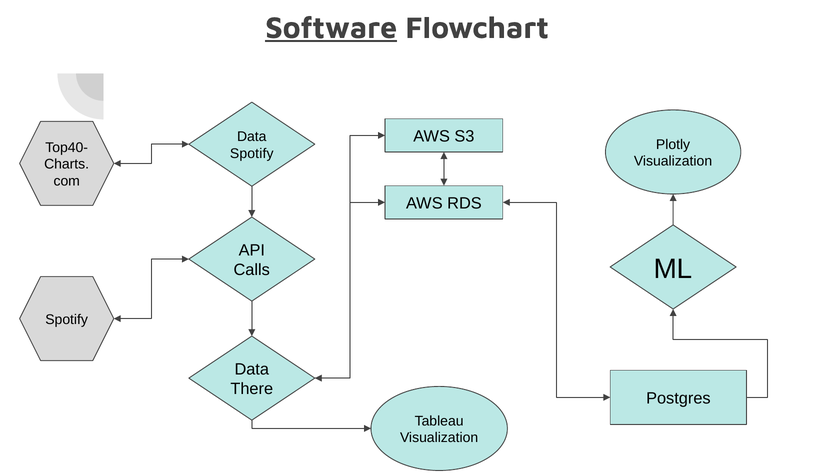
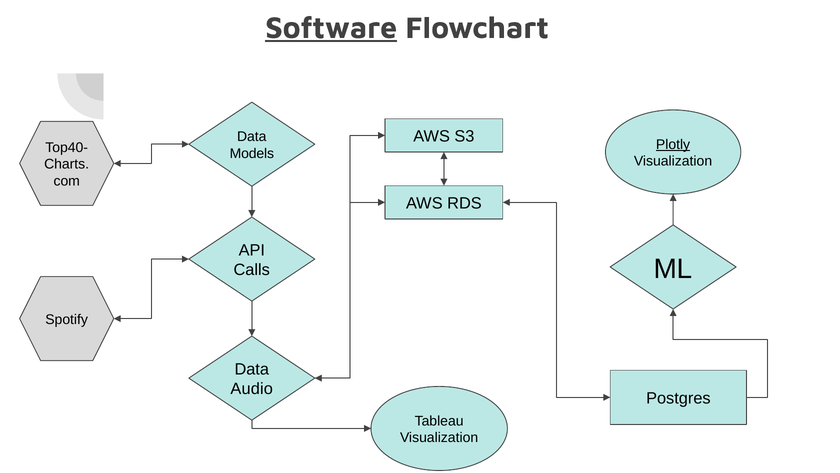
Plotly underline: none -> present (673, 144)
Spotify: Spotify -> Models (252, 153)
There: There -> Audio (252, 389)
